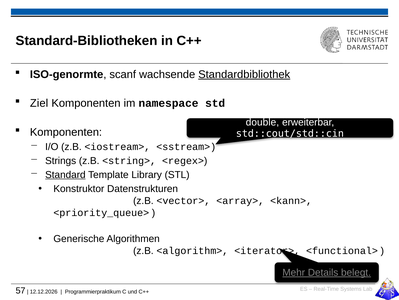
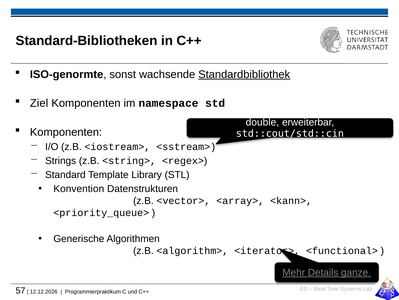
scanf: scanf -> sonst (123, 74)
Standard underline: present -> none (65, 174)
Konstruktor: Konstruktor -> Konvention (79, 188)
belegt: belegt -> ganze (356, 272)
